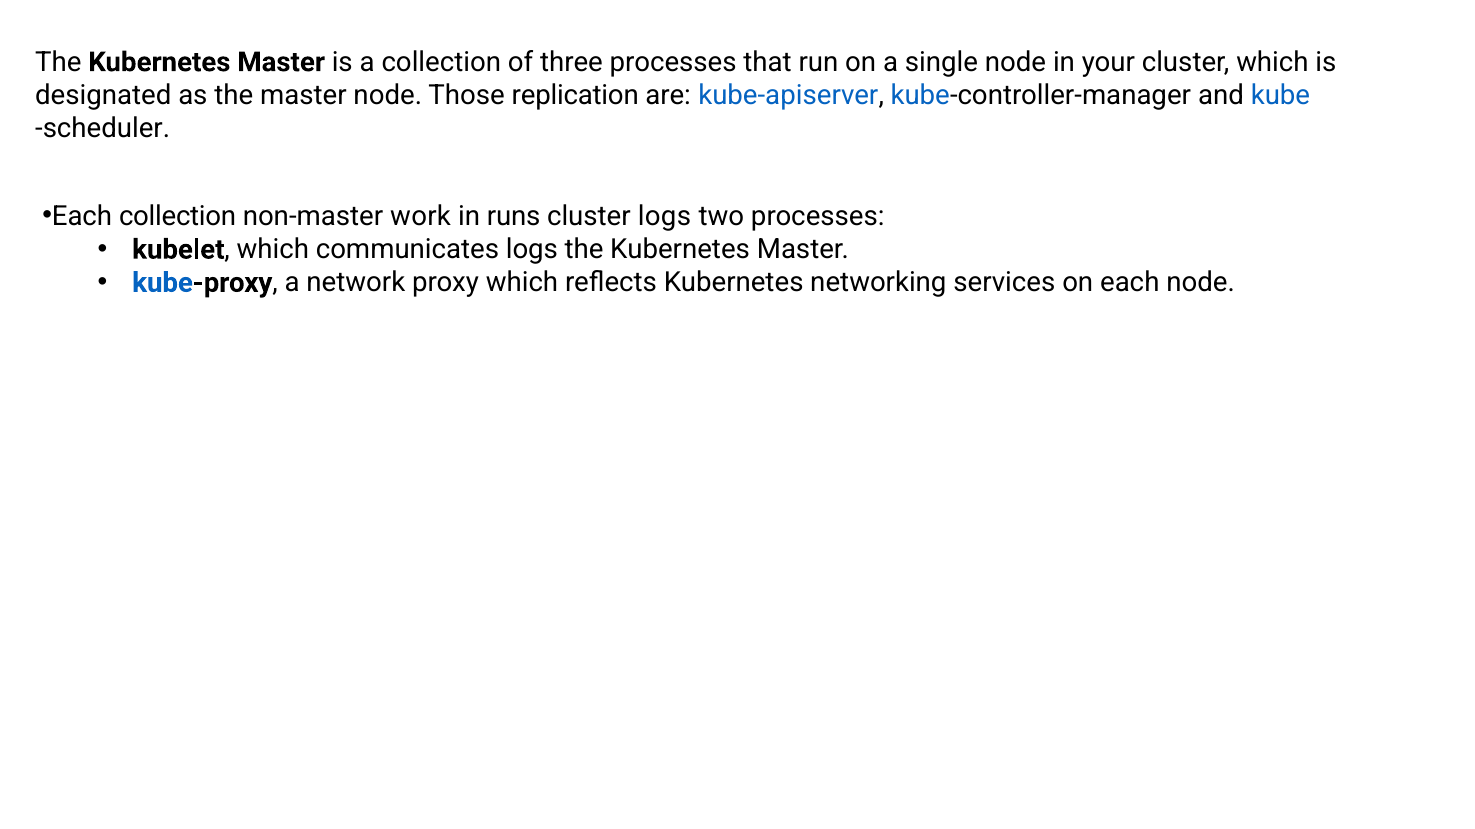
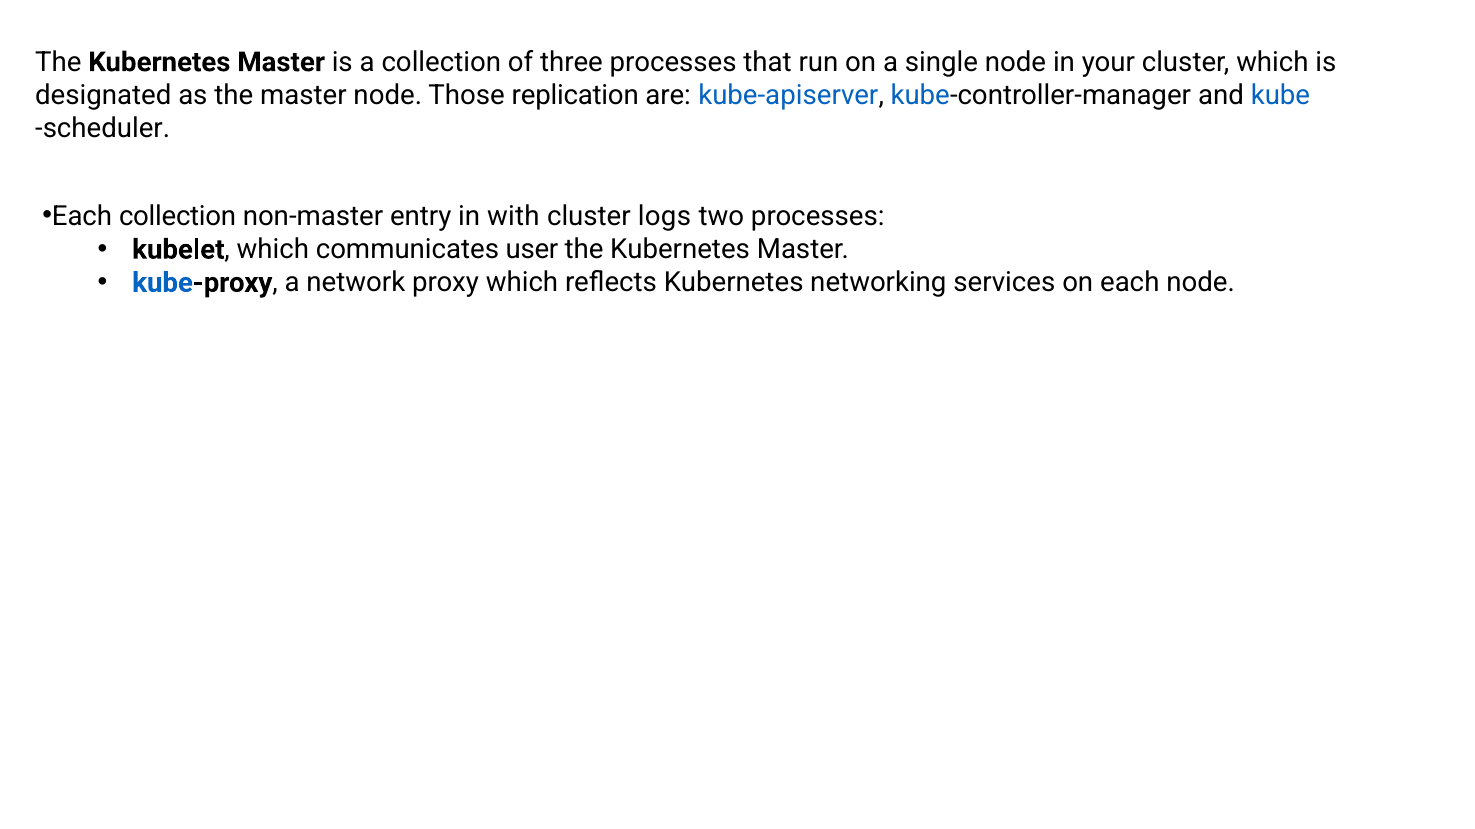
work: work -> entry (421, 217)
runs: runs -> with (513, 217)
communicates logs: logs -> user (532, 250)
